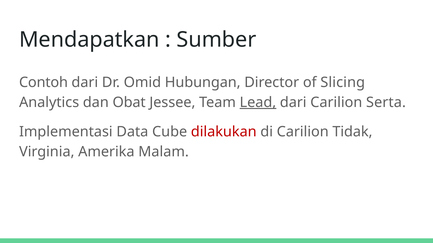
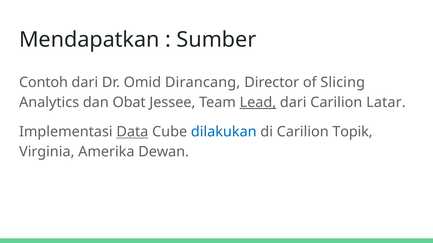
Hubungan: Hubungan -> Dirancang (203, 83)
Serta: Serta -> Latar (386, 103)
Data underline: none -> present (132, 132)
dilakukan colour: red -> blue (224, 132)
Tidak: Tidak -> Topik (352, 132)
Malam: Malam -> Dewan (164, 152)
